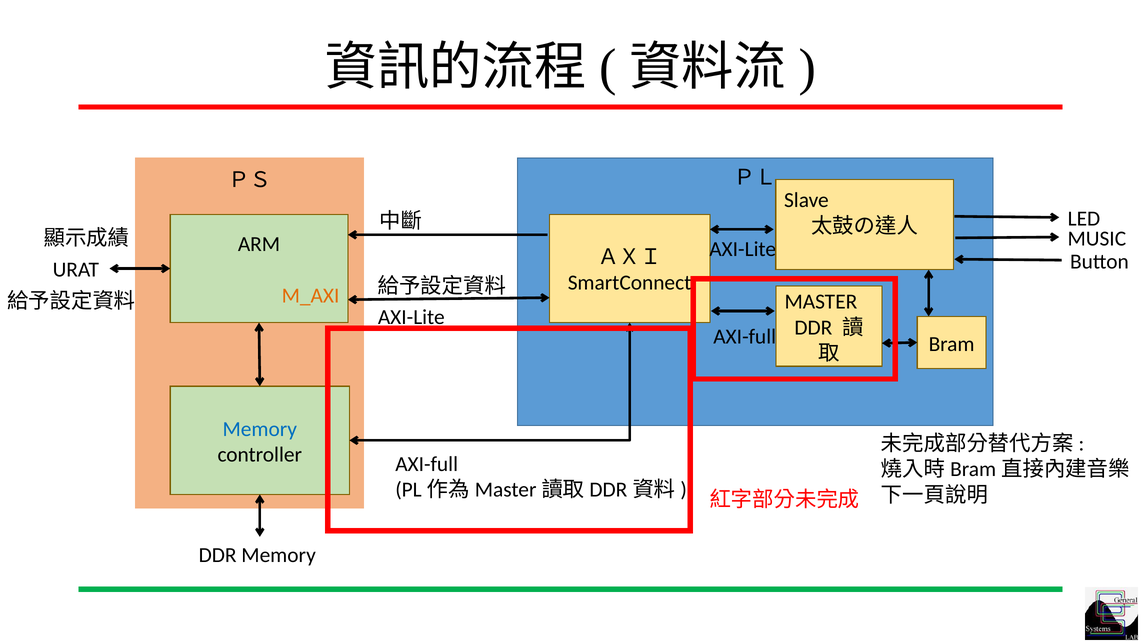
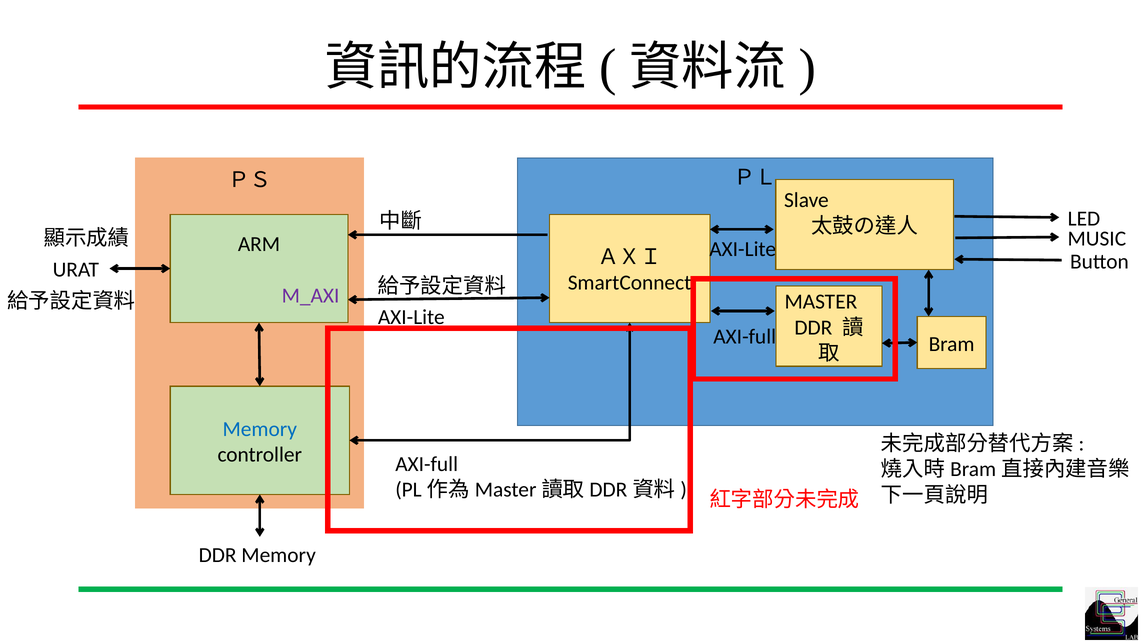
M_AXI colour: orange -> purple (311, 296)
